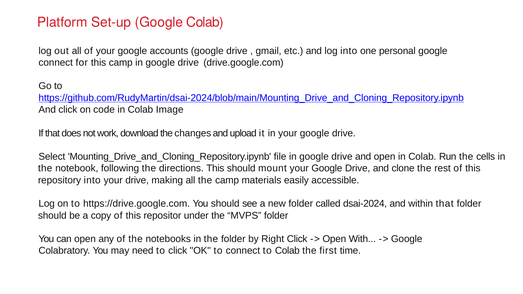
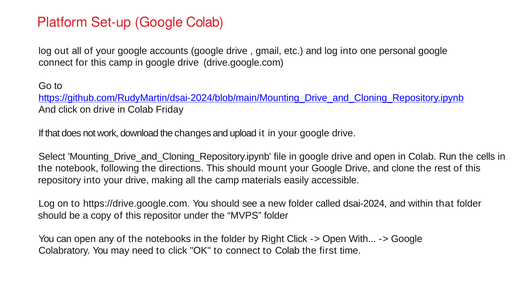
on code: code -> drive (104, 110)
Image: Image -> Friday (170, 110)
